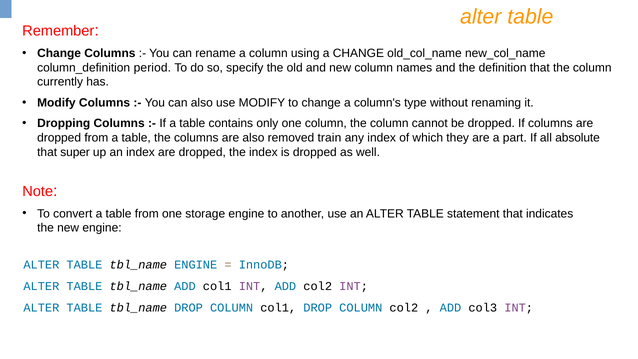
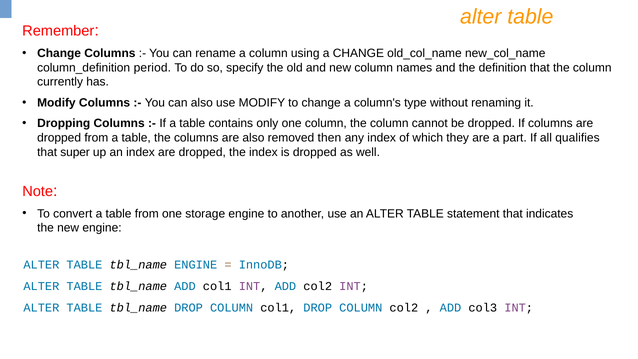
train: train -> then (329, 138)
absolute: absolute -> qualifies (577, 138)
